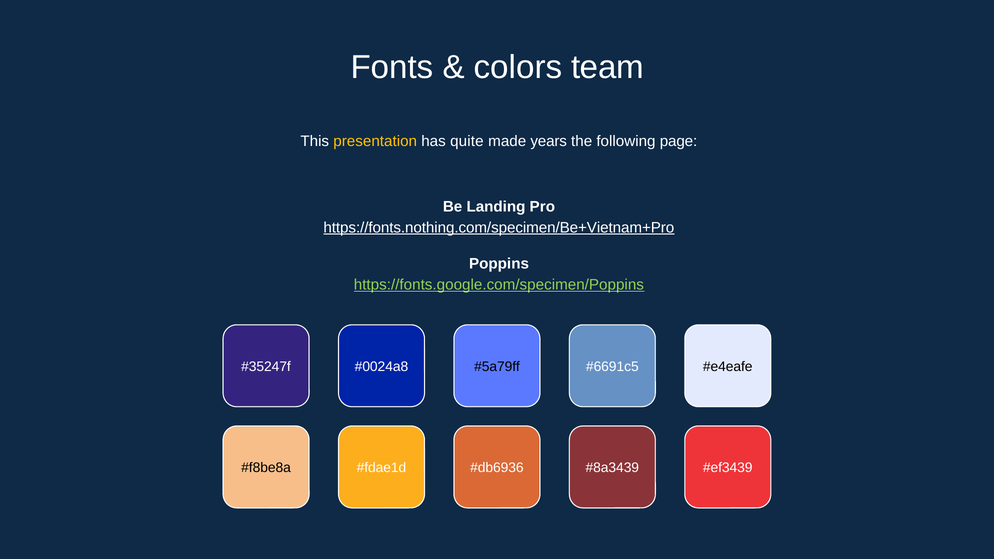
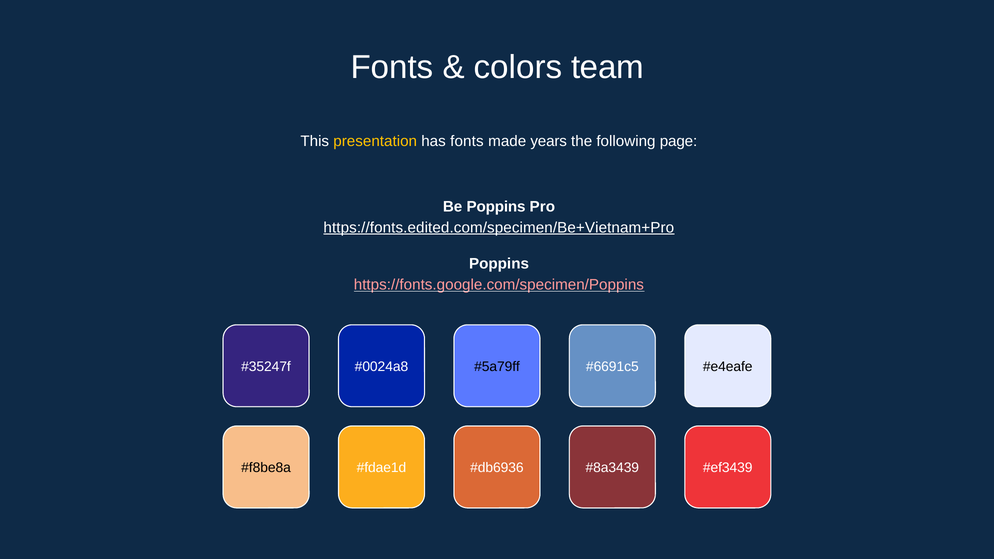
has quite: quite -> fonts (467, 141)
Be Landing: Landing -> Poppins (496, 207)
https://fonts.nothing.com/specimen/Be+Vietnam+Pro: https://fonts.nothing.com/specimen/Be+Vietnam+Pro -> https://fonts.edited.com/specimen/Be+Vietnam+Pro (499, 228)
https://fonts.google.com/specimen/Poppins colour: light green -> pink (499, 285)
